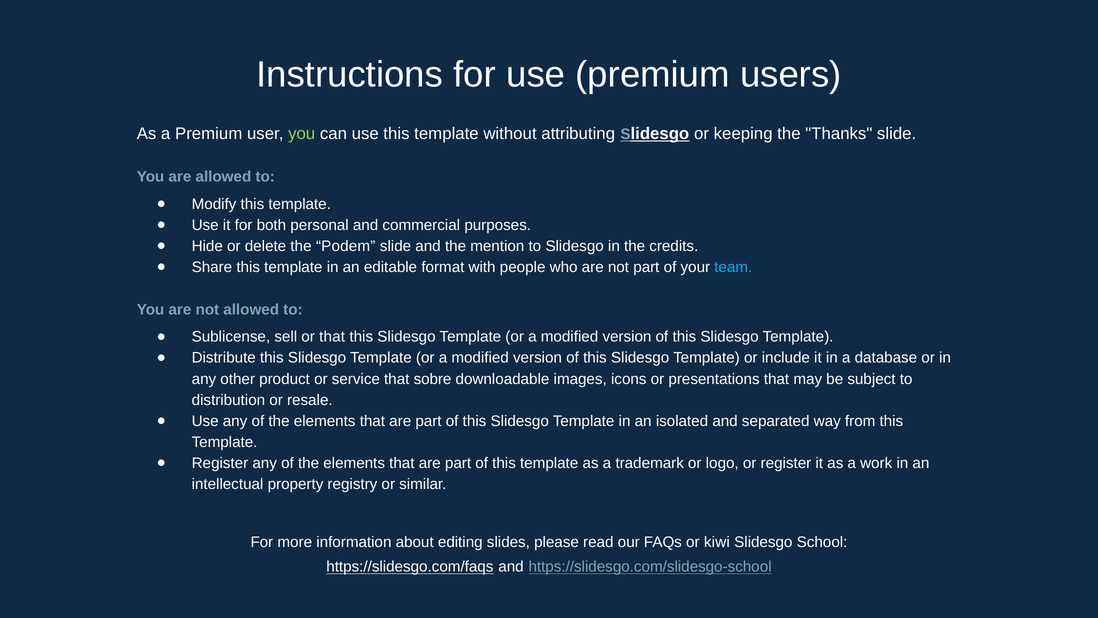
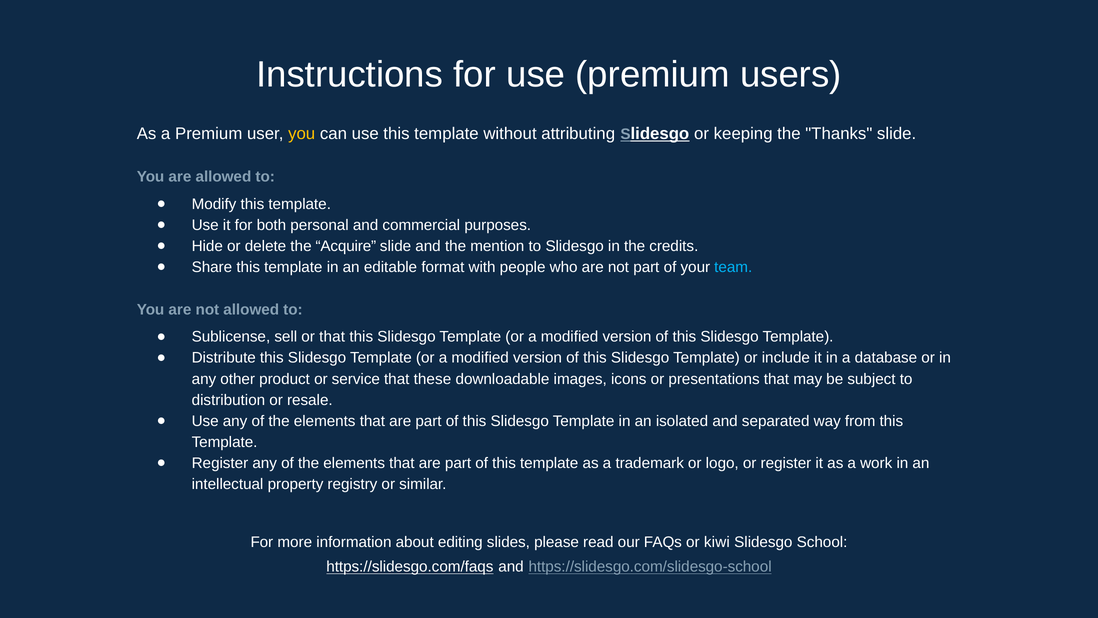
you colour: light green -> yellow (302, 134)
Podem: Podem -> Acquire (346, 246)
sobre: sobre -> these (432, 379)
